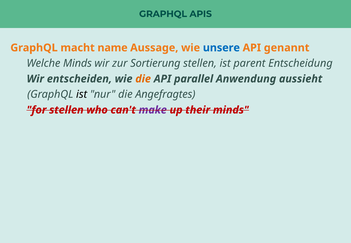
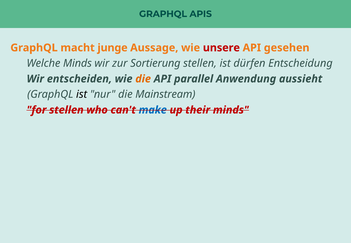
name: name -> junge (113, 48)
unsere colour: blue -> red (221, 48)
genannt: genannt -> gesehen (287, 48)
parent: parent -> dürfen (249, 63)
Angefragtes: Angefragtes -> Mainstream (165, 94)
make colour: purple -> blue (153, 110)
